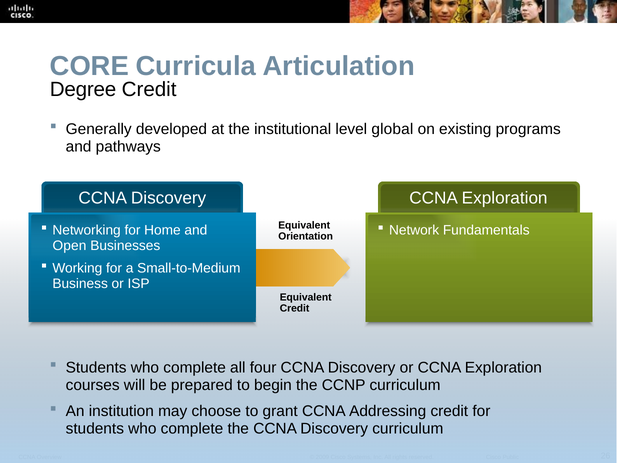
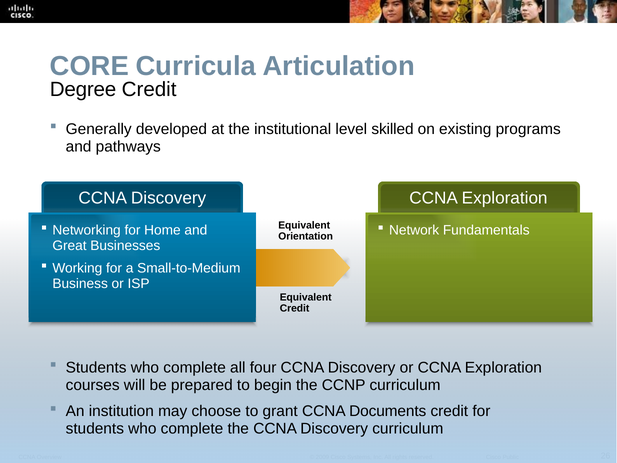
global: global -> skilled (392, 129)
Open: Open -> Great (70, 246)
Addressing: Addressing -> Documents (388, 411)
